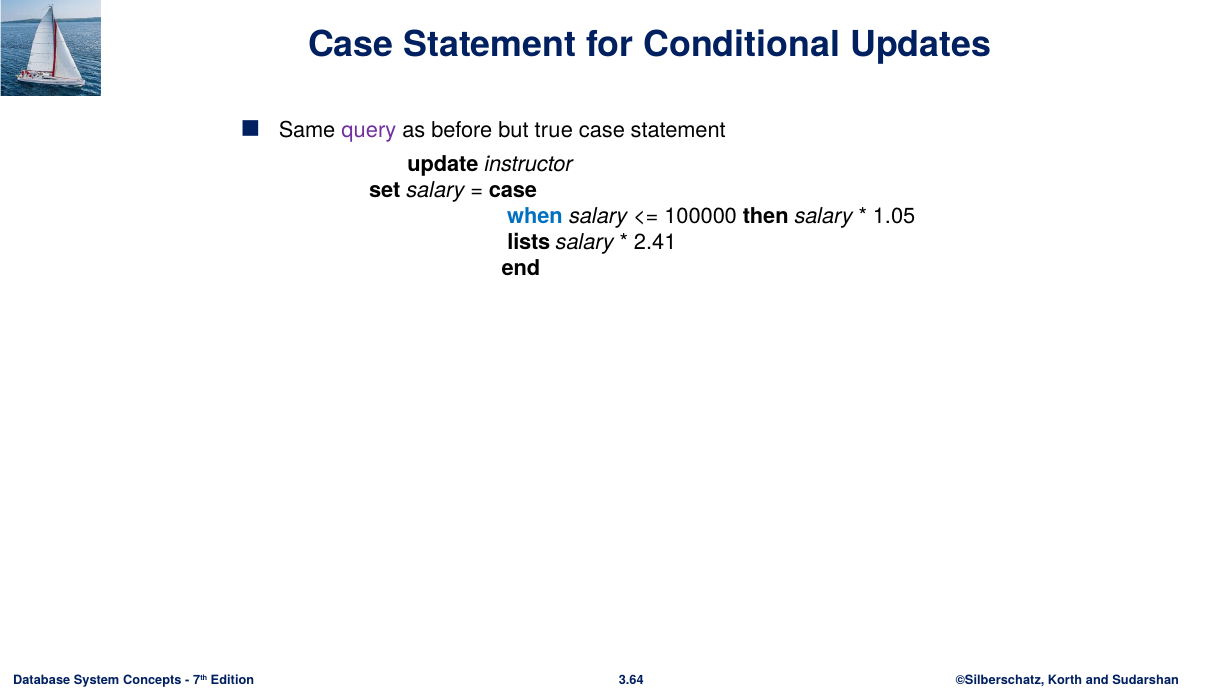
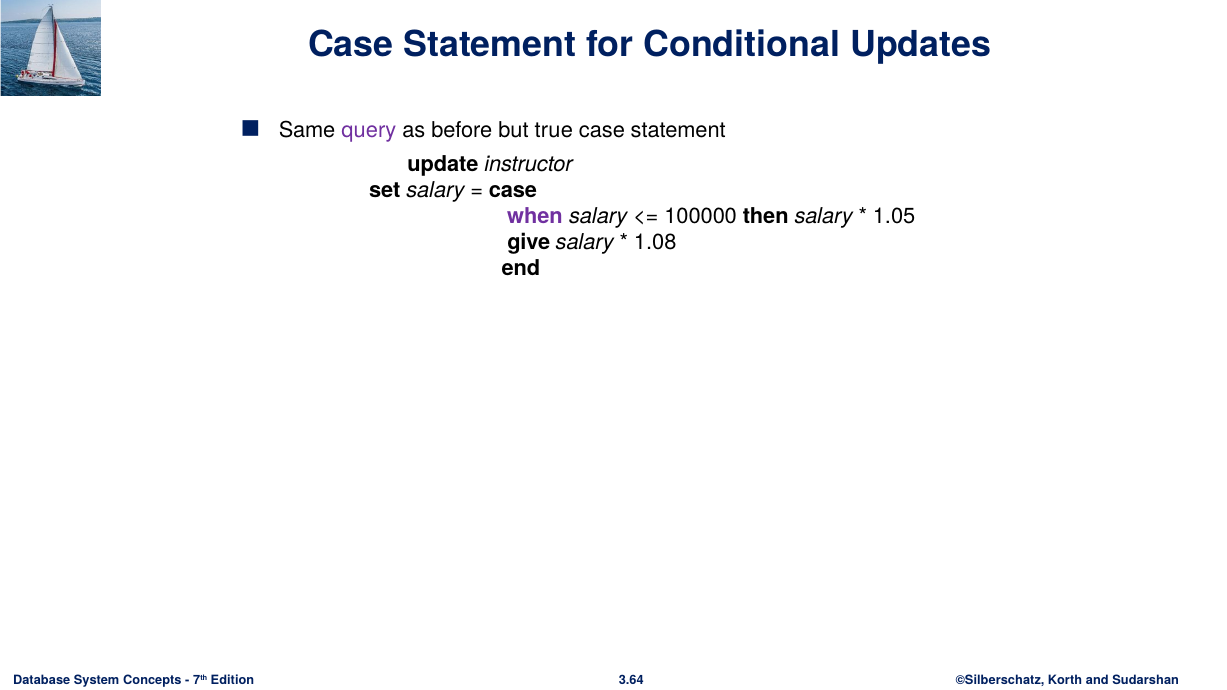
when colour: blue -> purple (535, 217)
lists: lists -> give (529, 243)
2.41: 2.41 -> 1.08 (655, 243)
